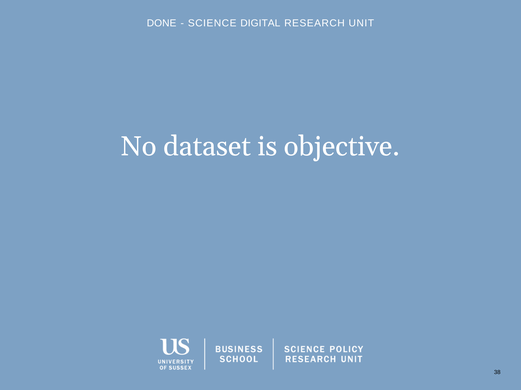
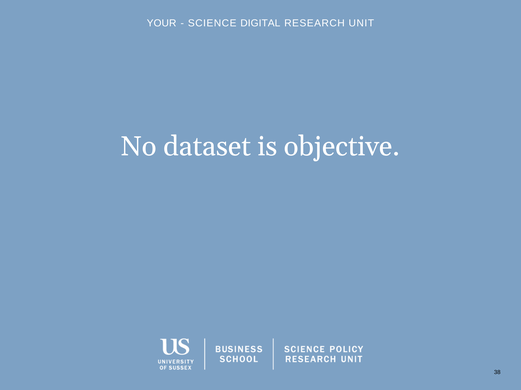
DONE: DONE -> YOUR (162, 23)
